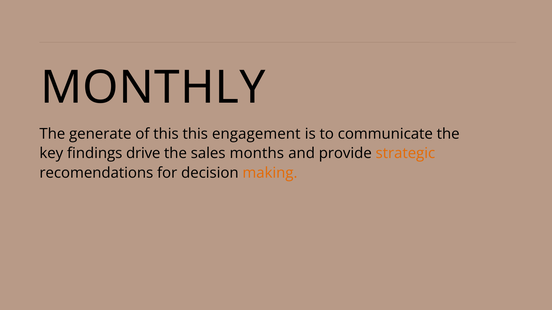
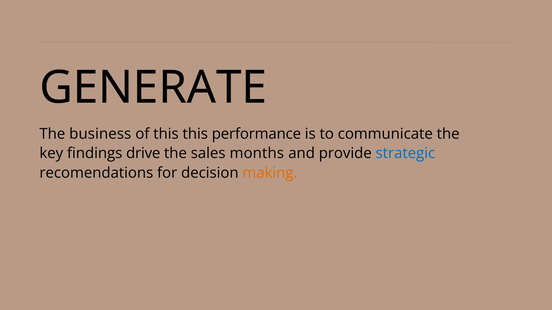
MONTHLY: MONTHLY -> GENERATE (153, 88)
generate: generate -> business (100, 134)
engagement: engagement -> performance (256, 134)
strategic colour: orange -> blue (405, 154)
